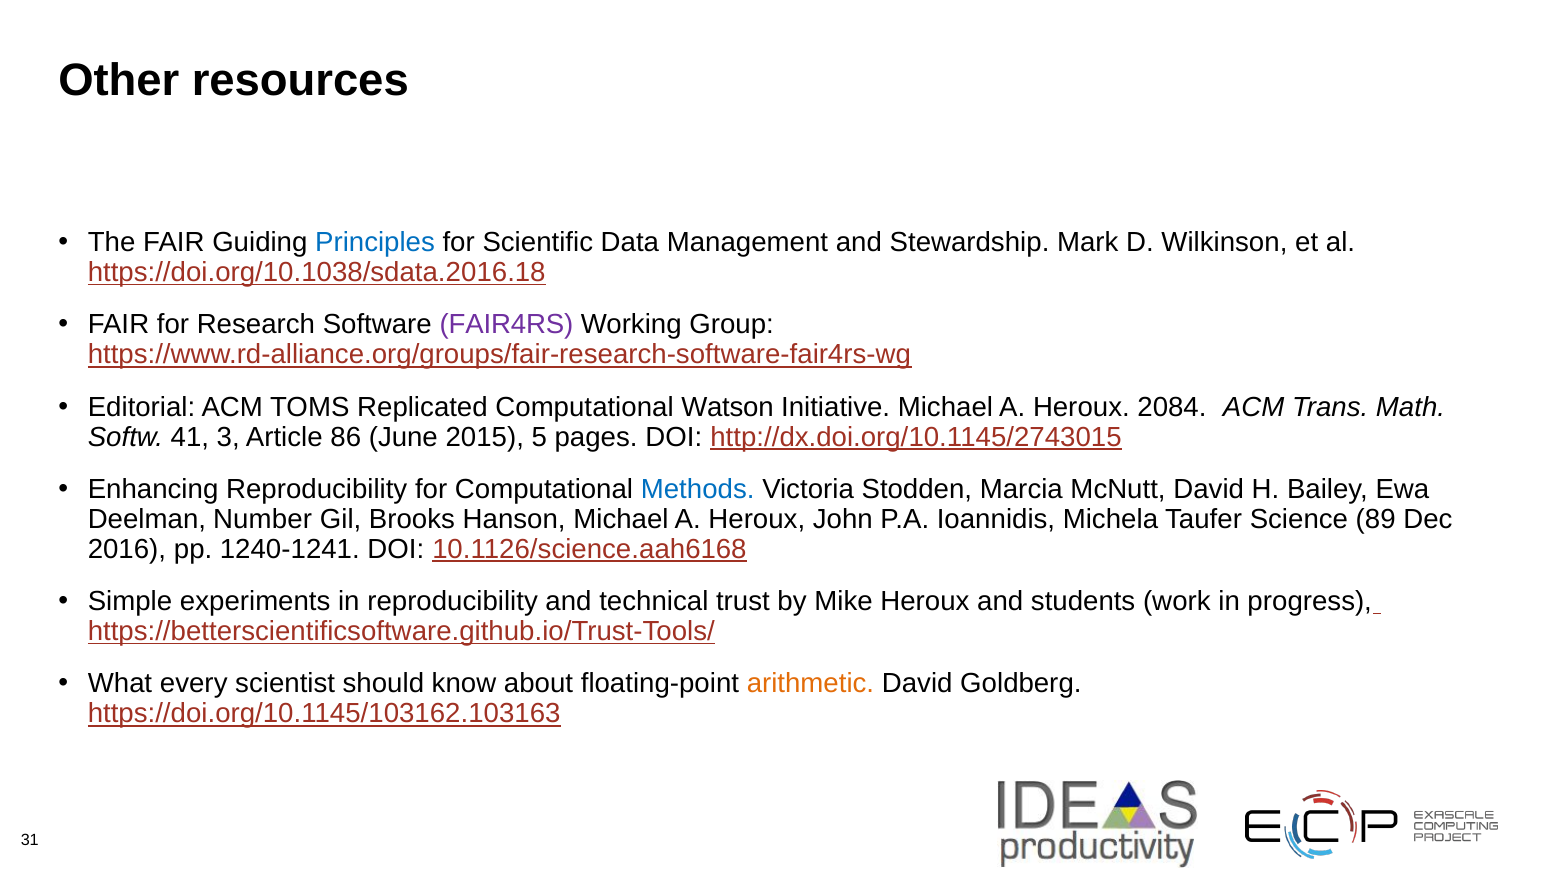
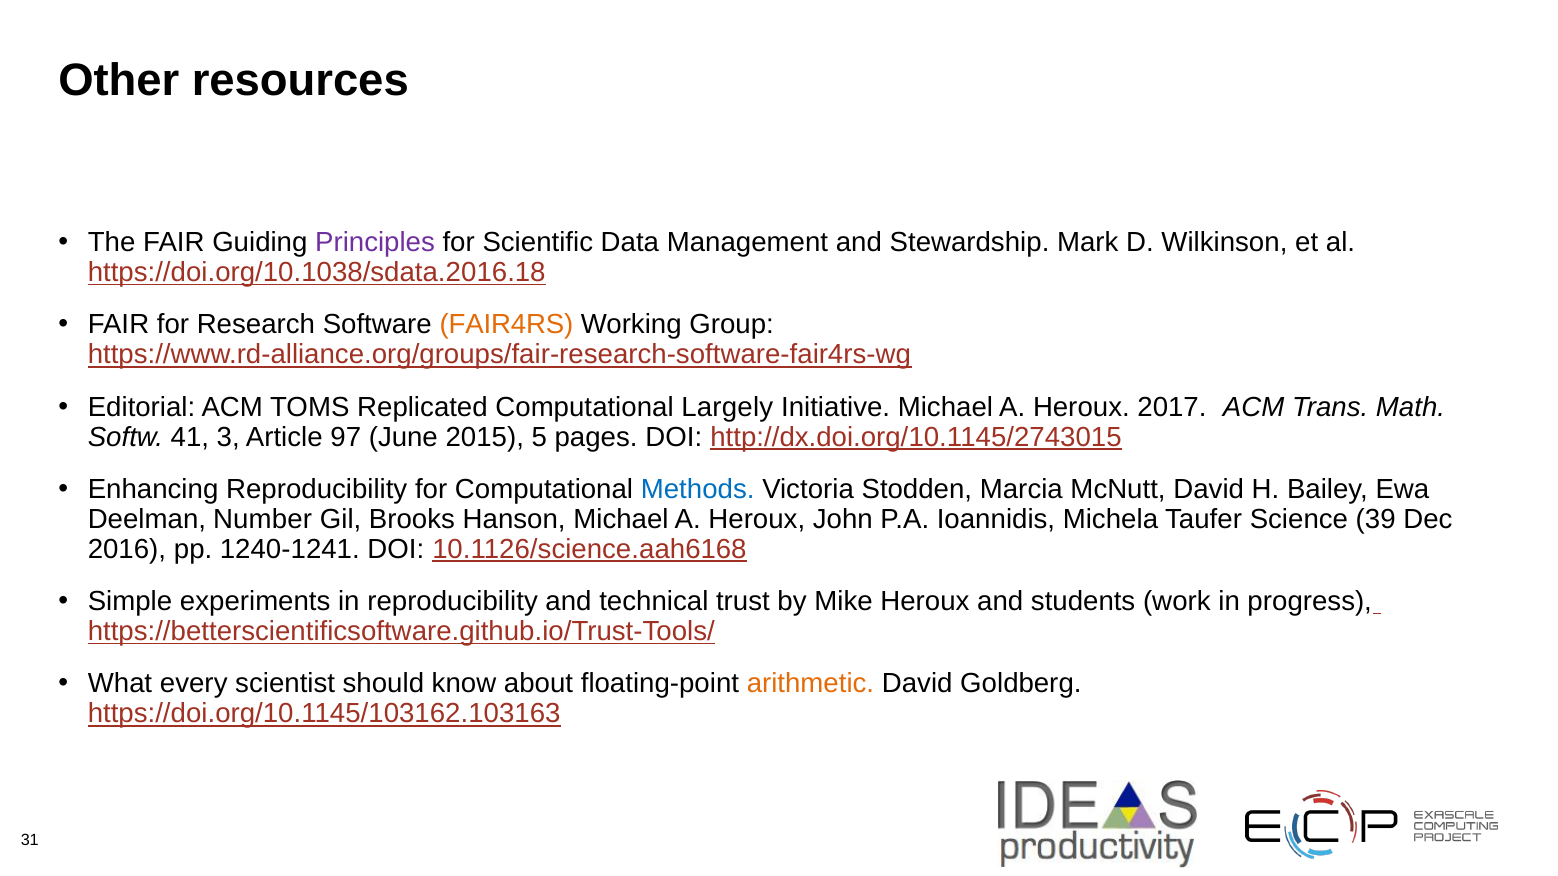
Principles colour: blue -> purple (375, 243)
FAIR4RS colour: purple -> orange (506, 325)
Watson: Watson -> Largely (727, 407)
2084: 2084 -> 2017 (1172, 407)
86: 86 -> 97 (346, 437)
89: 89 -> 39 (1376, 520)
